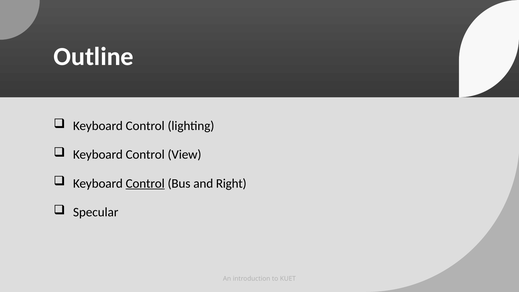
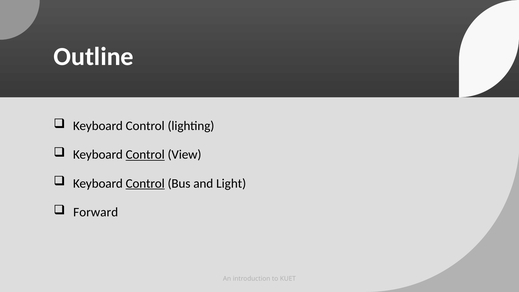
Control underline: none -> present (145, 155)
Right: Right -> Light (231, 183)
Specular: Specular -> Forward (96, 212)
